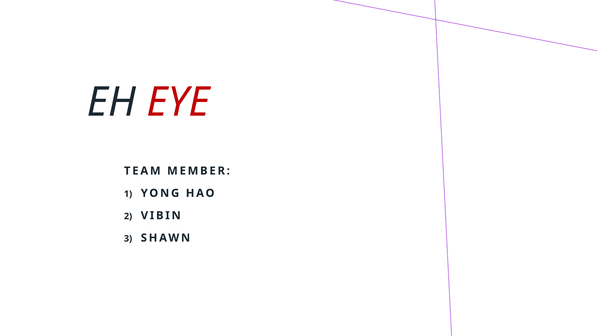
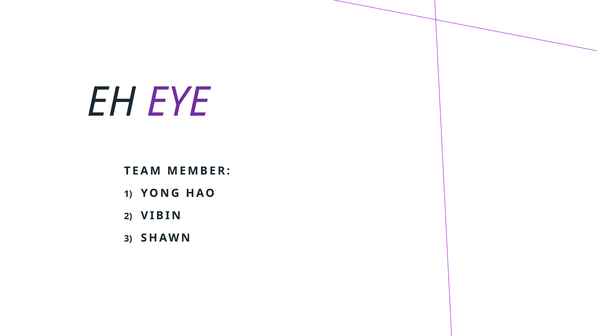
EYE colour: red -> purple (178, 102)
